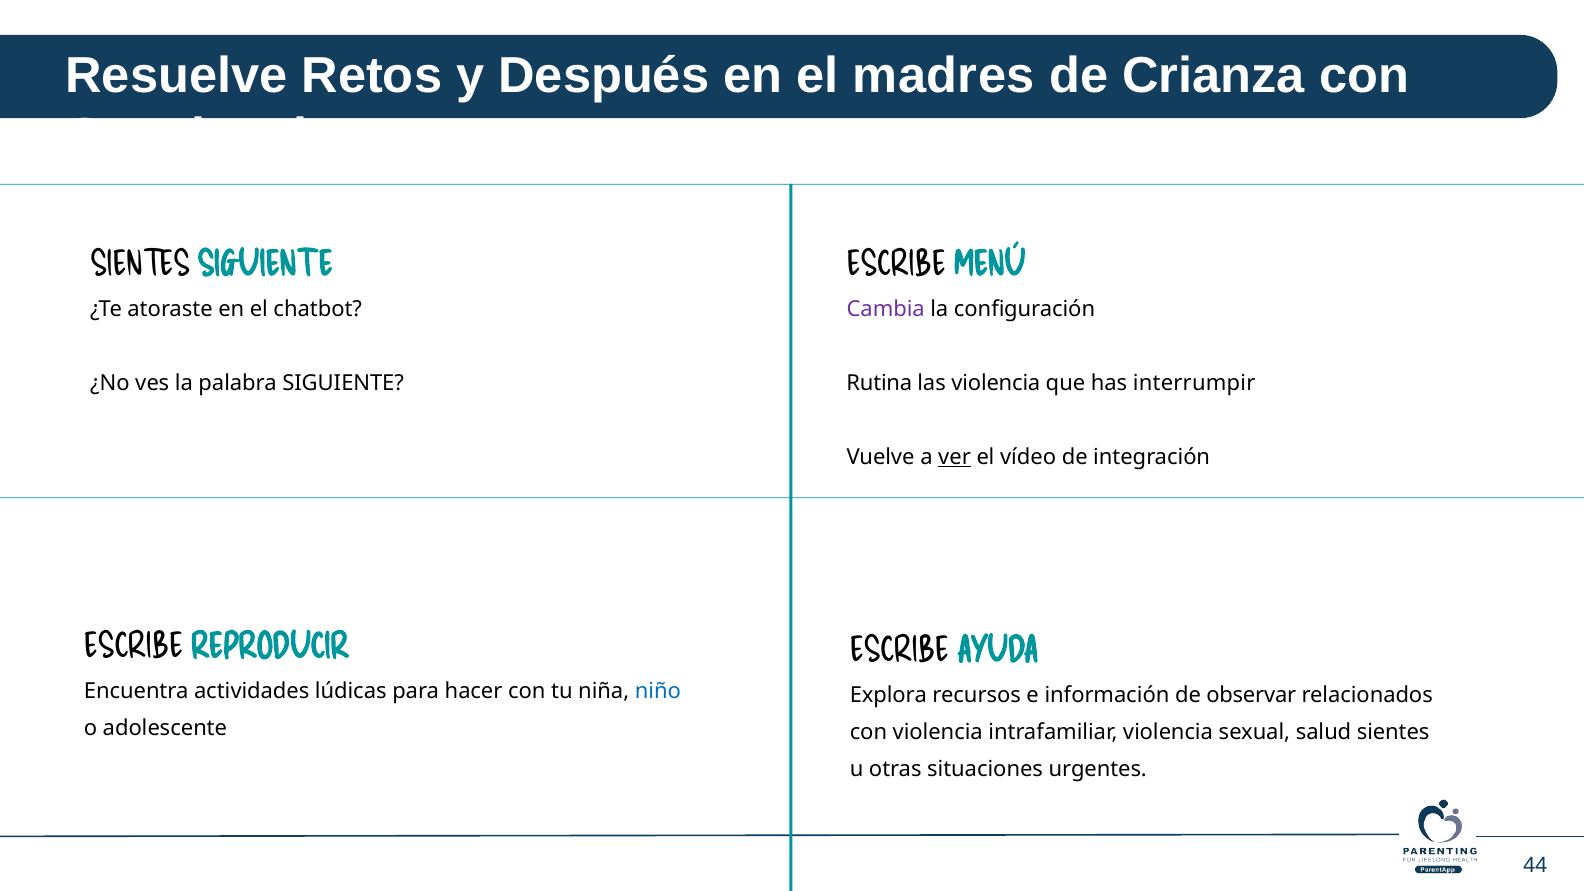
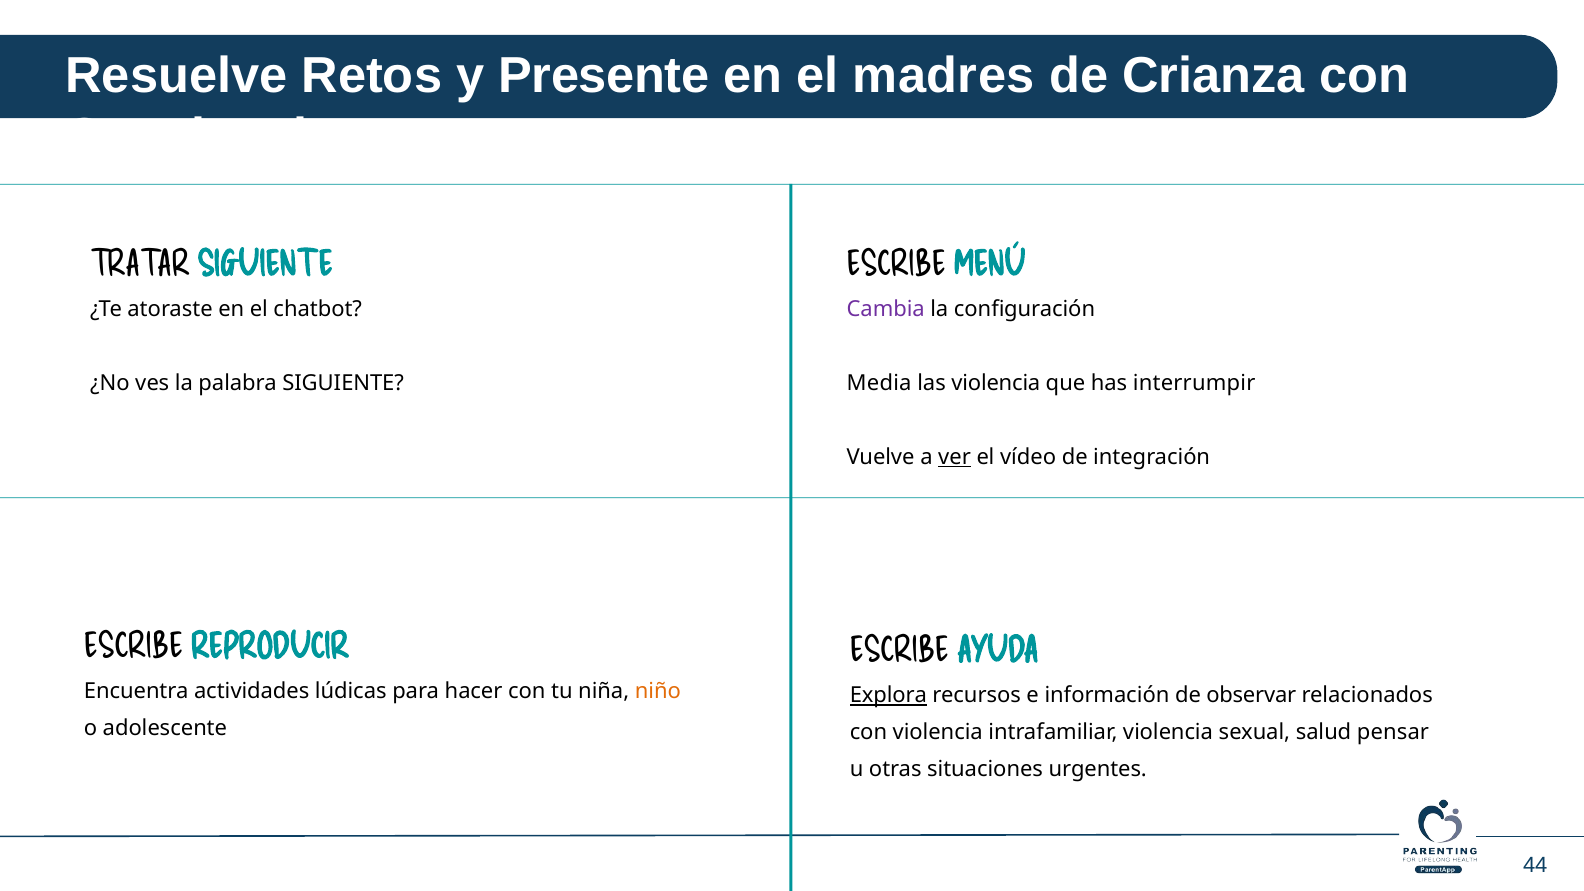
Después: Después -> Presente (604, 76)
SIENTES: SIENTES -> TRATAR (140, 265)
Rutina: Rutina -> Media (879, 383)
niño colour: blue -> orange (658, 692)
Explora underline: none -> present (888, 695)
salud sientes: sientes -> pensar (1393, 732)
